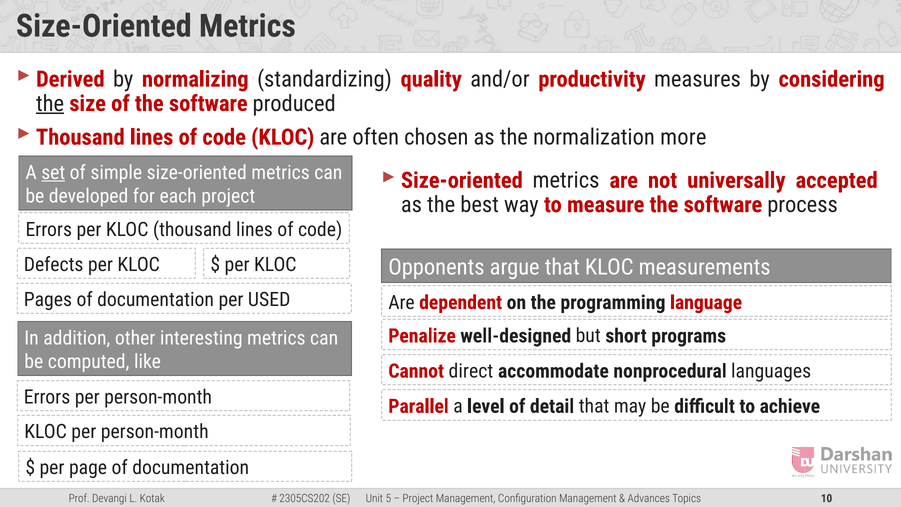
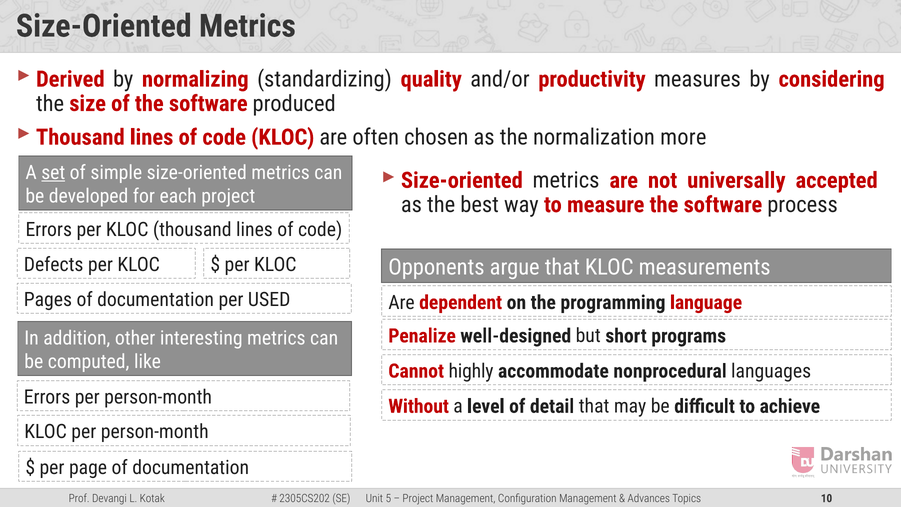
the underline: present -> none (50, 104)
direct: direct -> highly (471, 371)
Parallel: Parallel -> Without (419, 406)
